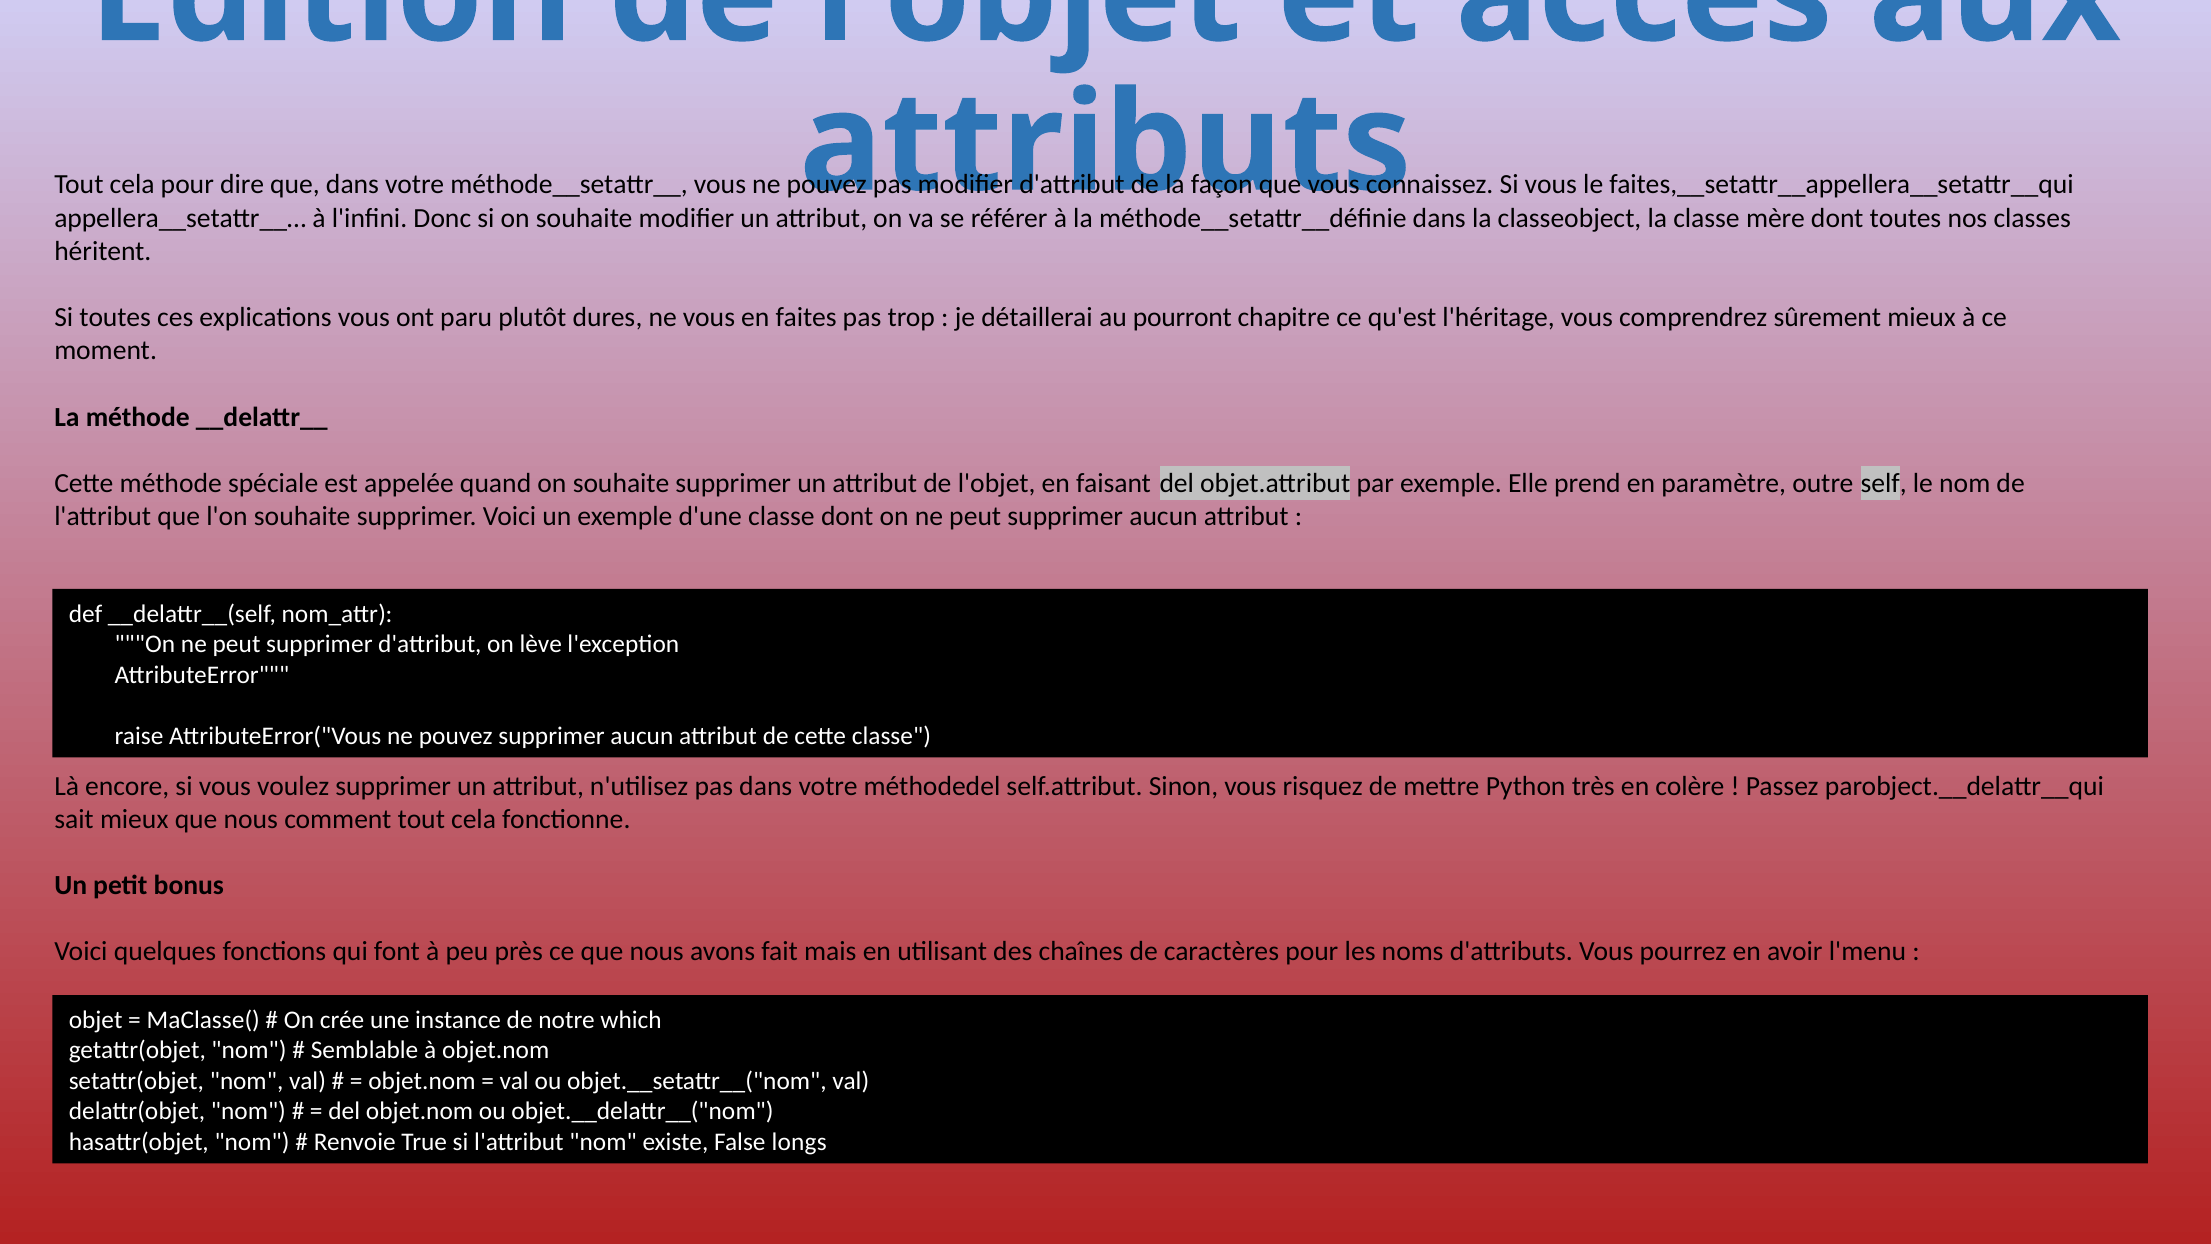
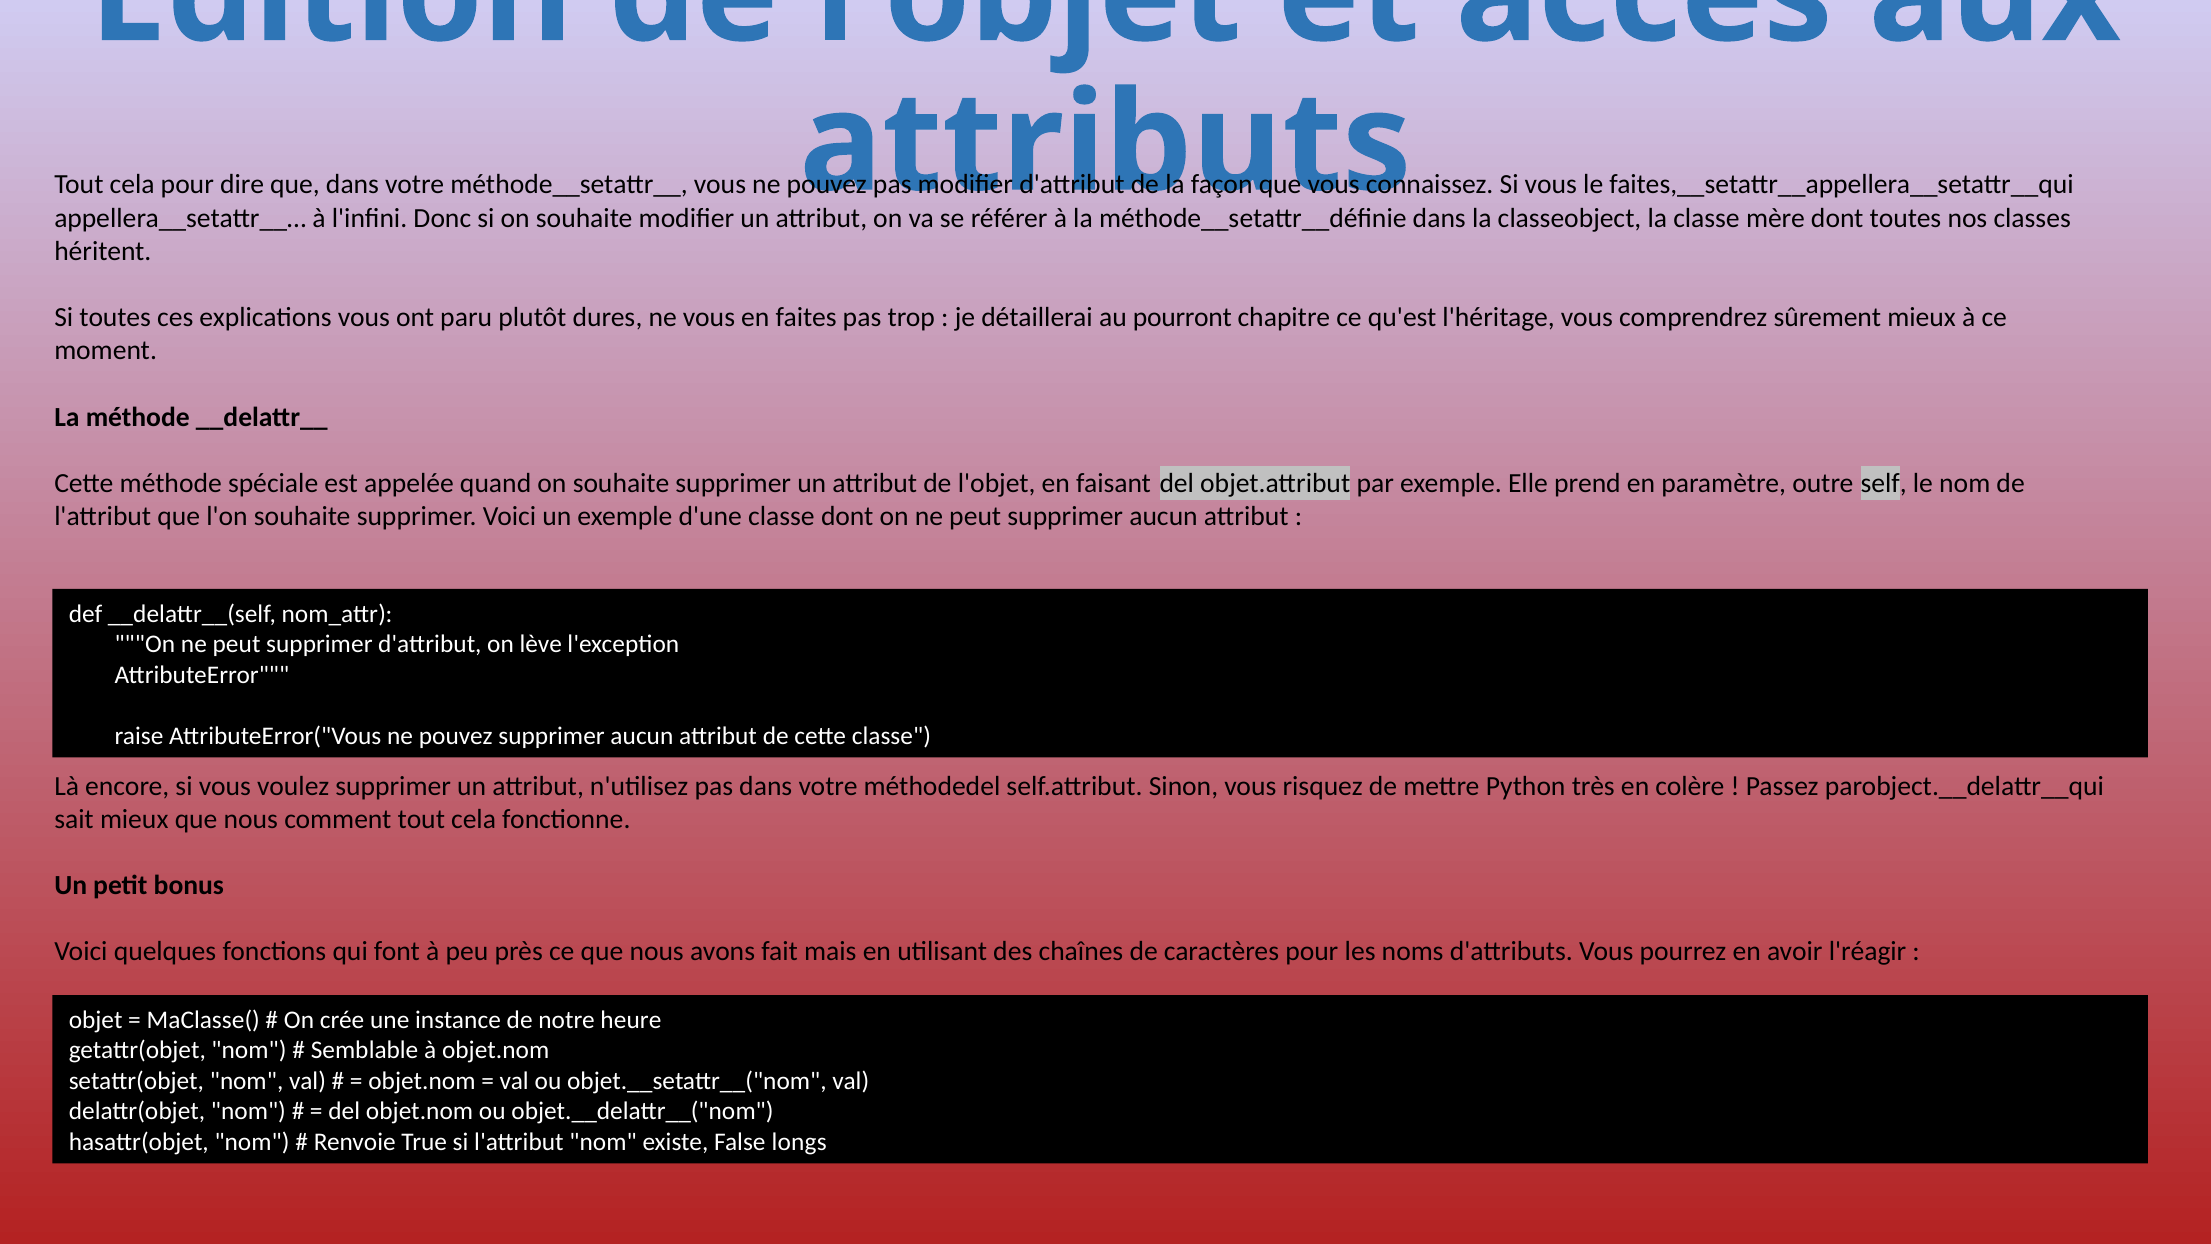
l'menu: l'menu -> l'réagir (1868, 952)
which: which -> heure (631, 1020)
